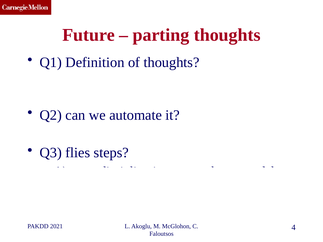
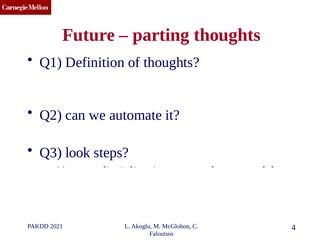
Q3 flies: flies -> look (78, 153)
